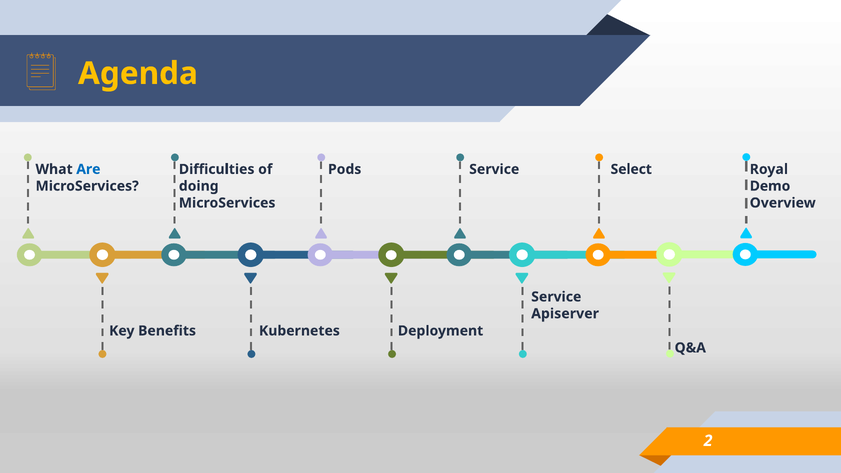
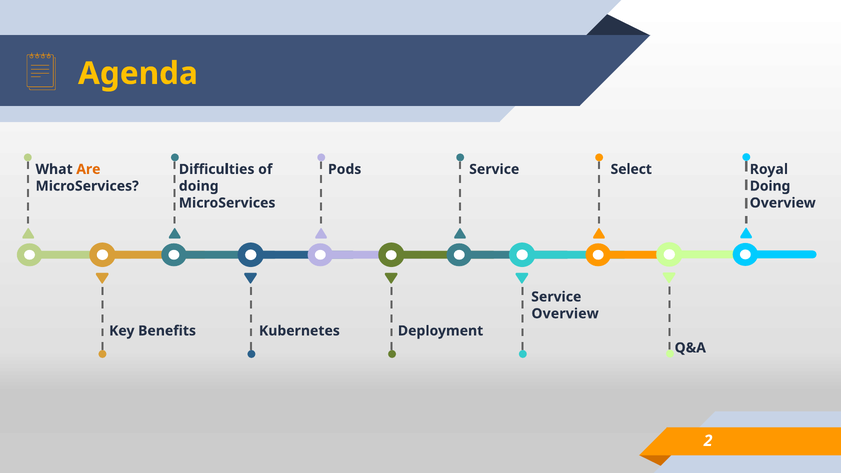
Are colour: blue -> orange (88, 169)
Demo: Demo -> Doing (770, 186)
Apiserver: Apiserver -> Overview (565, 314)
